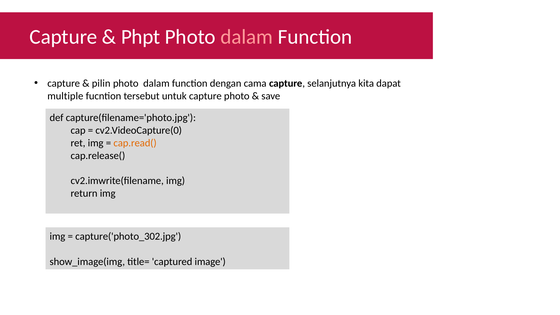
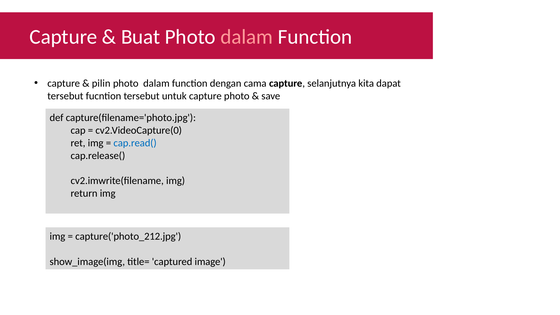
Phpt: Phpt -> Buat (141, 37)
multiple: multiple -> tersebut (65, 96)
cap.read( colour: orange -> blue (135, 143)
capture('photo_302.jpg: capture('photo_302.jpg -> capture('photo_212.jpg (128, 236)
